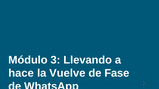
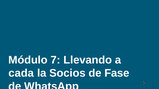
3: 3 -> 7 (56, 60)
hace: hace -> cada (21, 73)
Vuelve: Vuelve -> Socios (67, 73)
